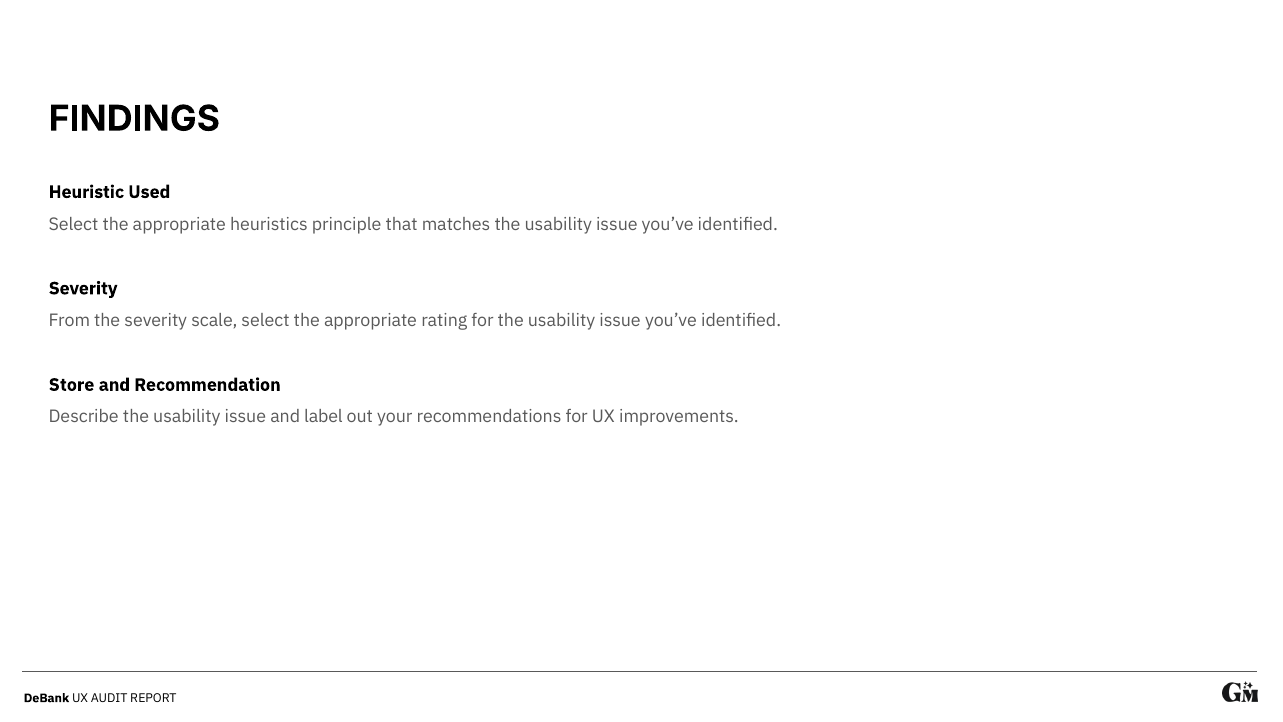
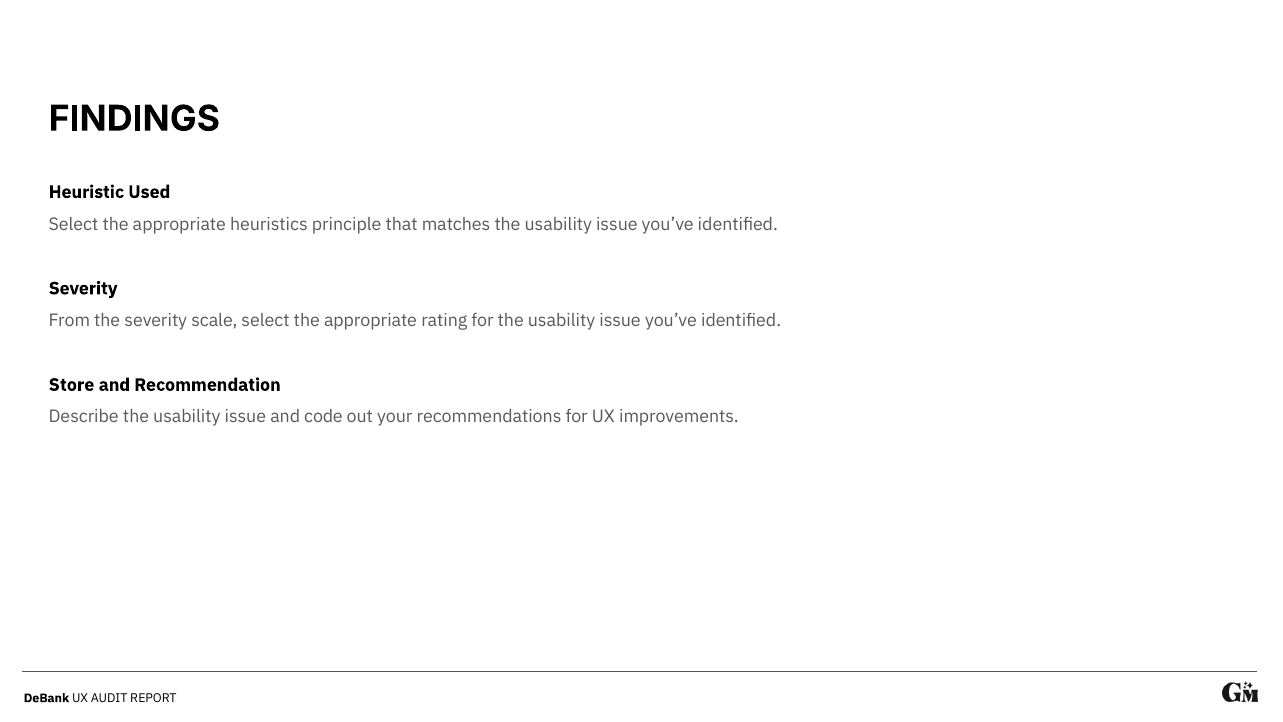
label: label -> code (324, 417)
